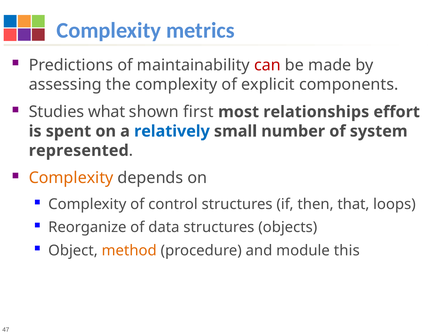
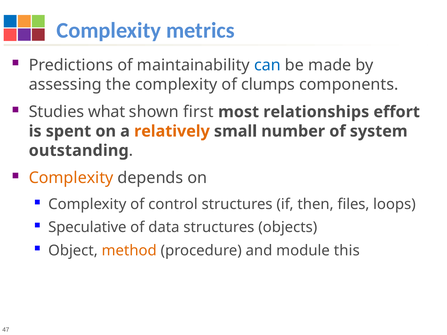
can colour: red -> blue (267, 65)
explicit: explicit -> clumps (268, 85)
relatively colour: blue -> orange (172, 131)
represented: represented -> outstanding (79, 151)
that: that -> files (353, 204)
Reorganize: Reorganize -> Speculative (87, 228)
